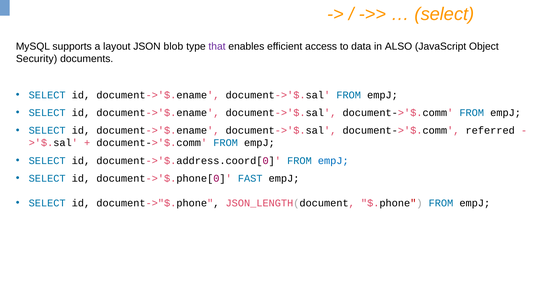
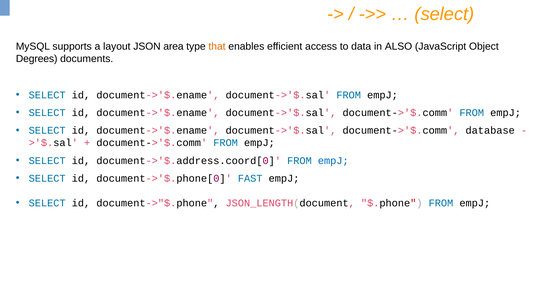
blob: blob -> area (174, 46)
that colour: purple -> orange (217, 46)
Security: Security -> Degrees (37, 59)
referred: referred -> database (490, 130)
